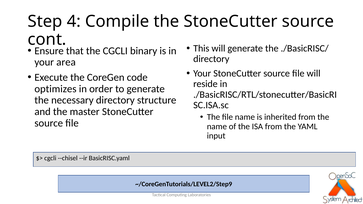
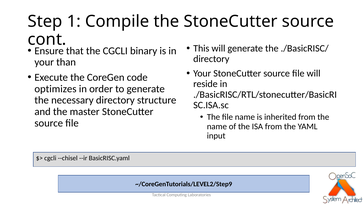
4: 4 -> 1 (74, 22)
area: area -> than (66, 62)
